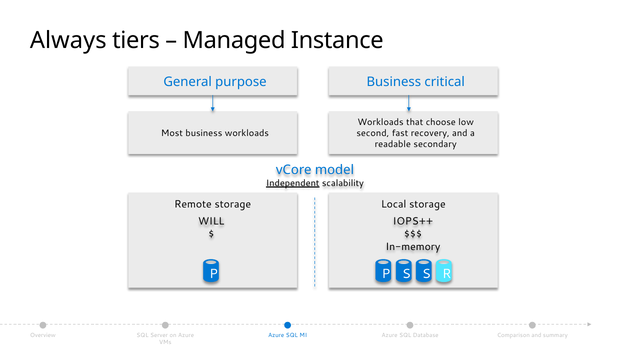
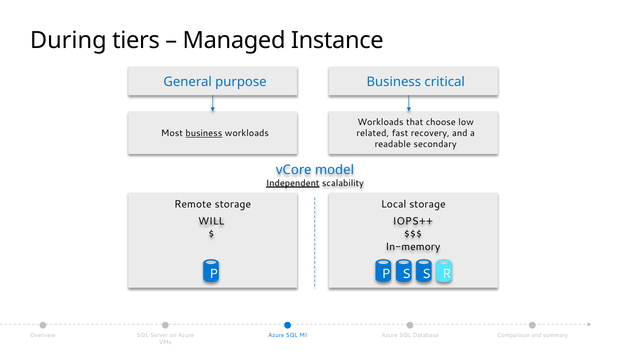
Always: Always -> During (68, 40)
business underline: none -> present (204, 133)
second: second -> related (373, 133)
